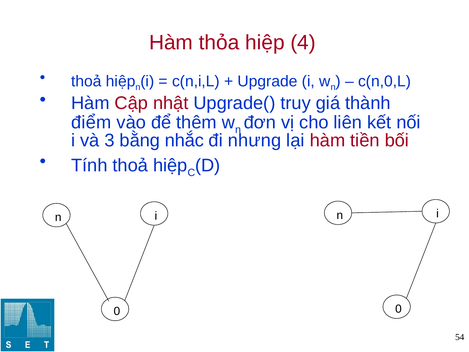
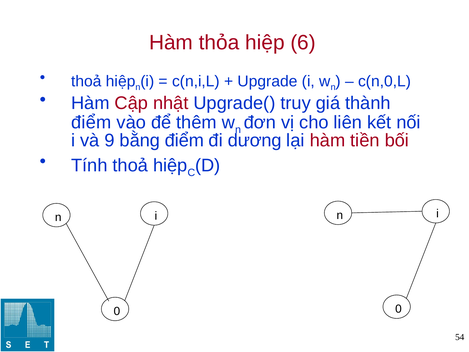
4: 4 -> 6 (303, 42)
3: 3 -> 9 (110, 140)
bằng nhắc: nhắc -> điểm (184, 140)
nhưng: nhưng -> dương (255, 140)
